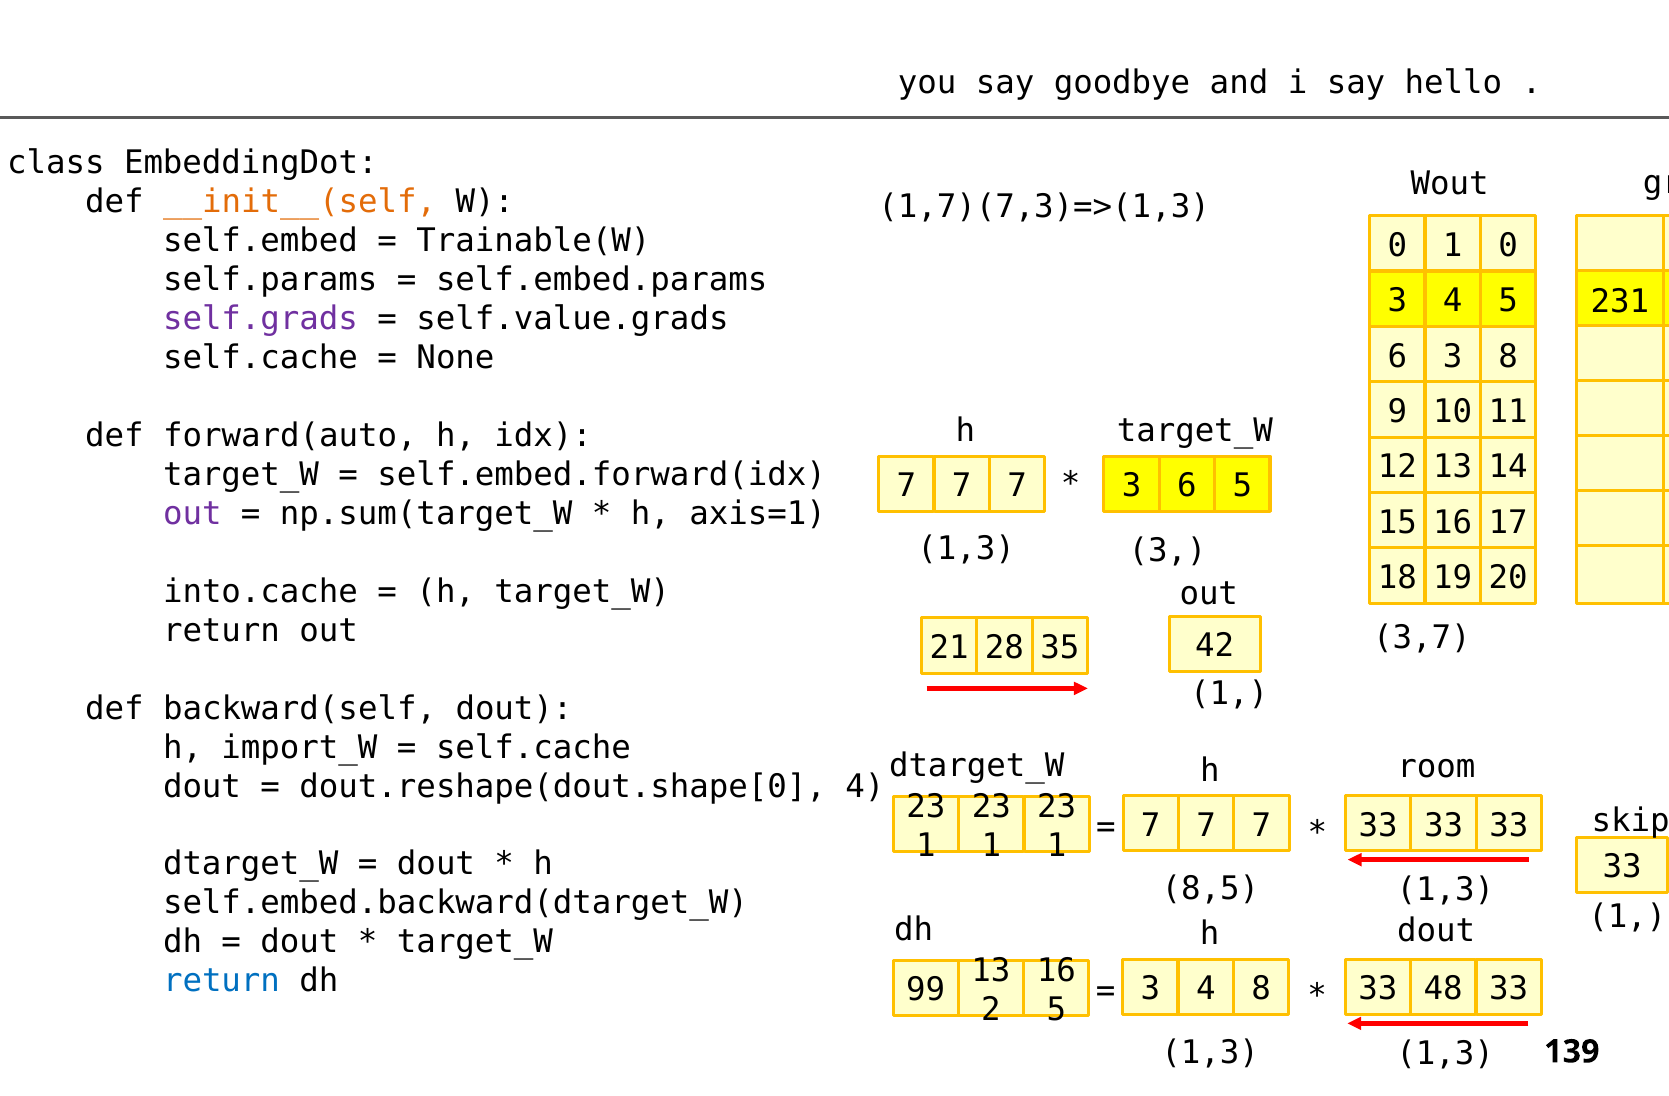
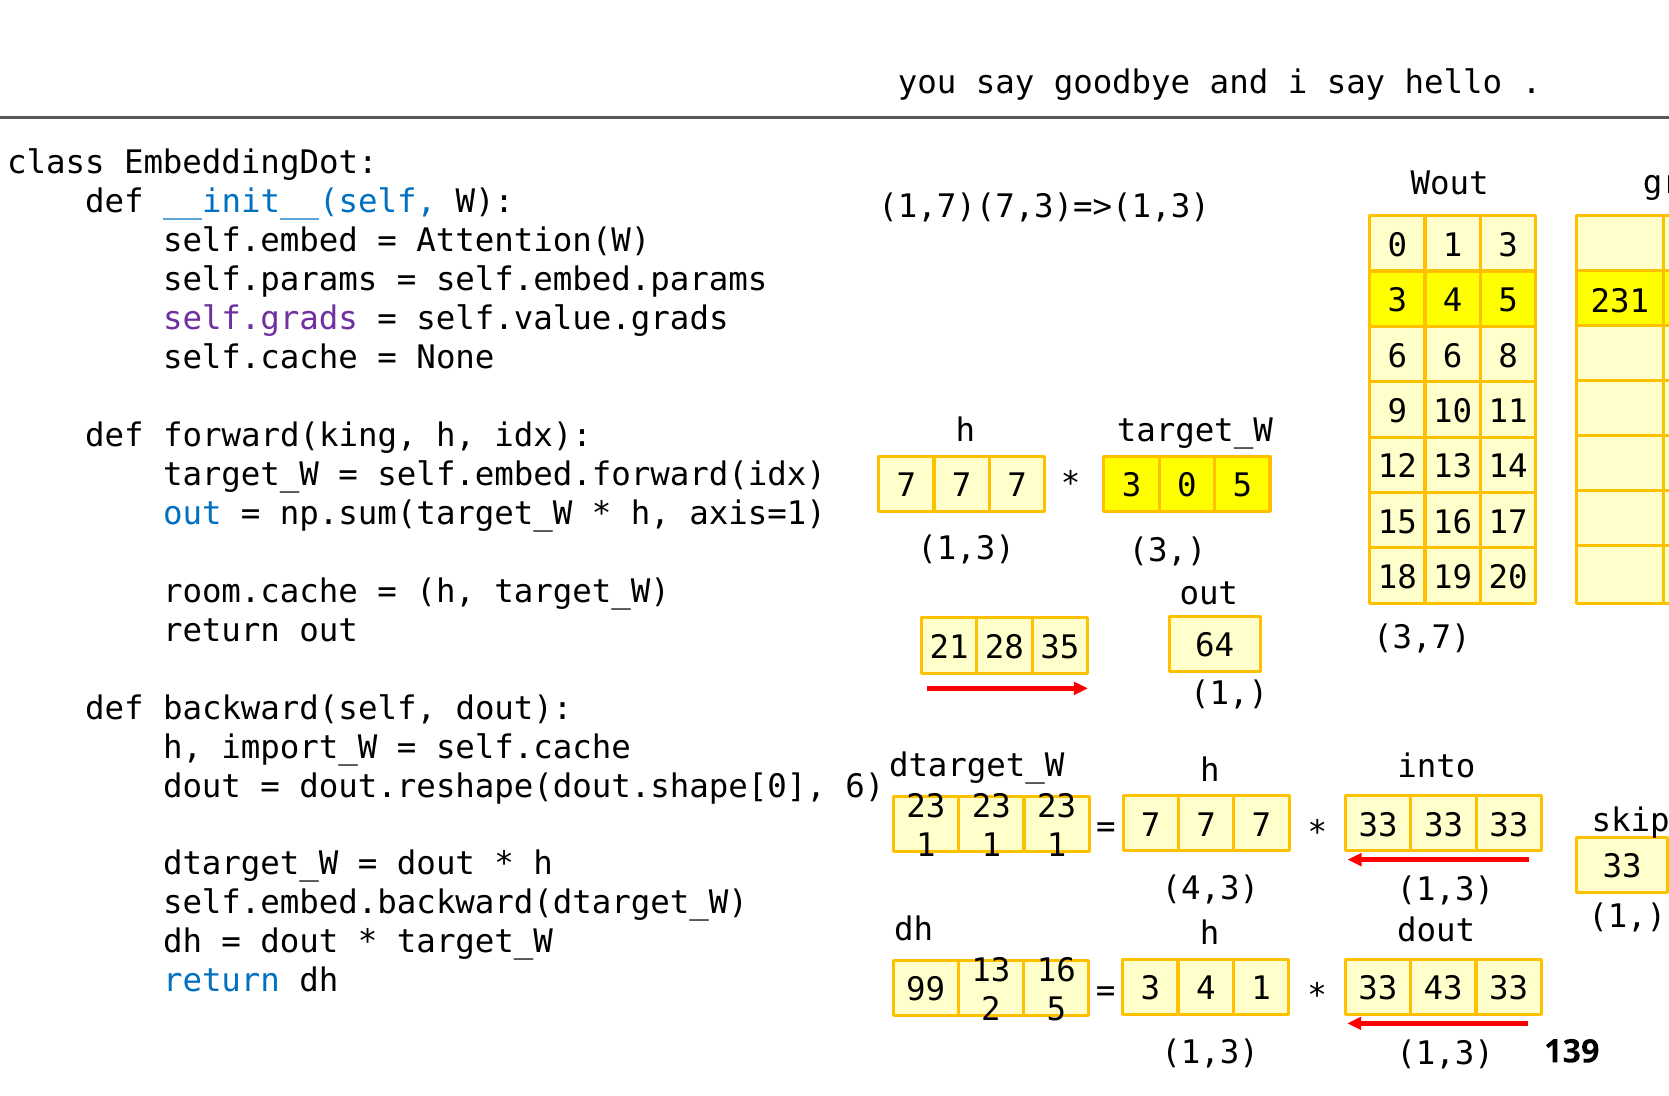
__init__(self colour: orange -> blue (300, 202)
Trainable(W: Trainable(W -> Attention(W (533, 241)
1 0: 0 -> 3 (1508, 246)
6 3: 3 -> 6 (1453, 356)
forward(auto: forward(auto -> forward(king (290, 436)
3 6: 6 -> 0 (1187, 486)
out colour: purple -> blue (192, 514)
into.cache: into.cache -> room.cache (260, 592)
42: 42 -> 64 (1215, 646)
room: room -> into (1437, 767)
dout.reshape(dout.shape[0 4: 4 -> 6 (865, 786)
8,5: 8,5 -> 4,3 (1210, 889)
4 8: 8 -> 1 (1261, 989)
48: 48 -> 43 (1443, 989)
